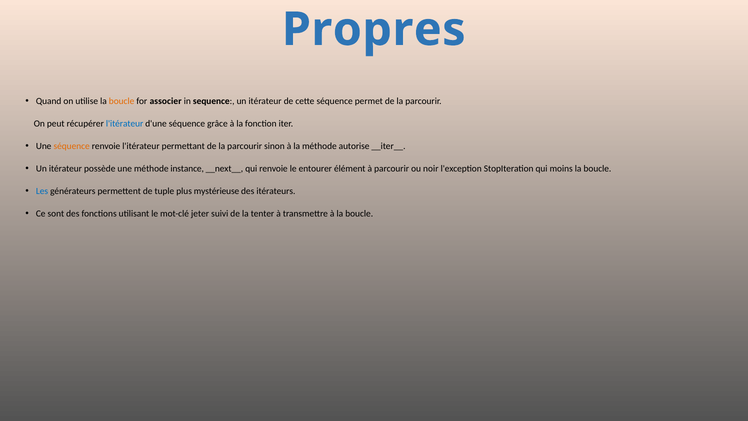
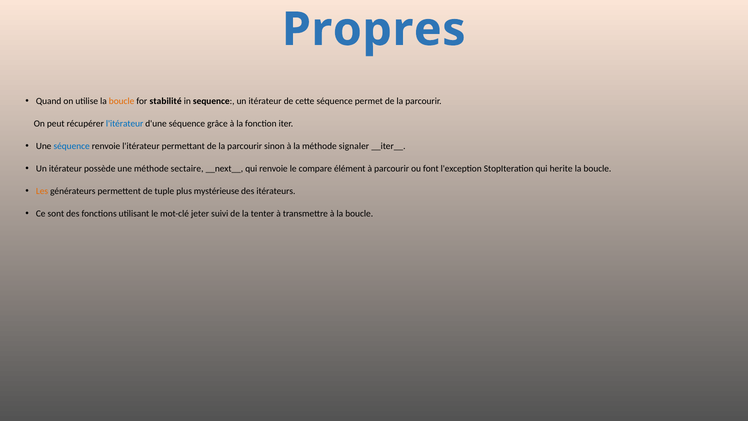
associer: associer -> stabilité (166, 101)
séquence colour: orange -> blue (72, 146)
autorise: autorise -> signaler (354, 146)
instance: instance -> sectaire (187, 168)
entourer: entourer -> compare (315, 168)
noir: noir -> font (431, 168)
moins: moins -> herite (561, 168)
Les colour: blue -> orange (42, 191)
